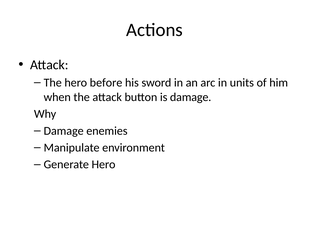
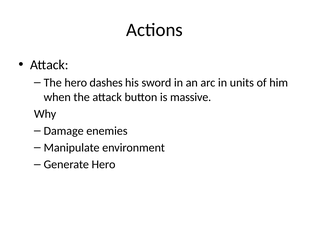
before: before -> dashes (106, 83)
is damage: damage -> massive (191, 97)
